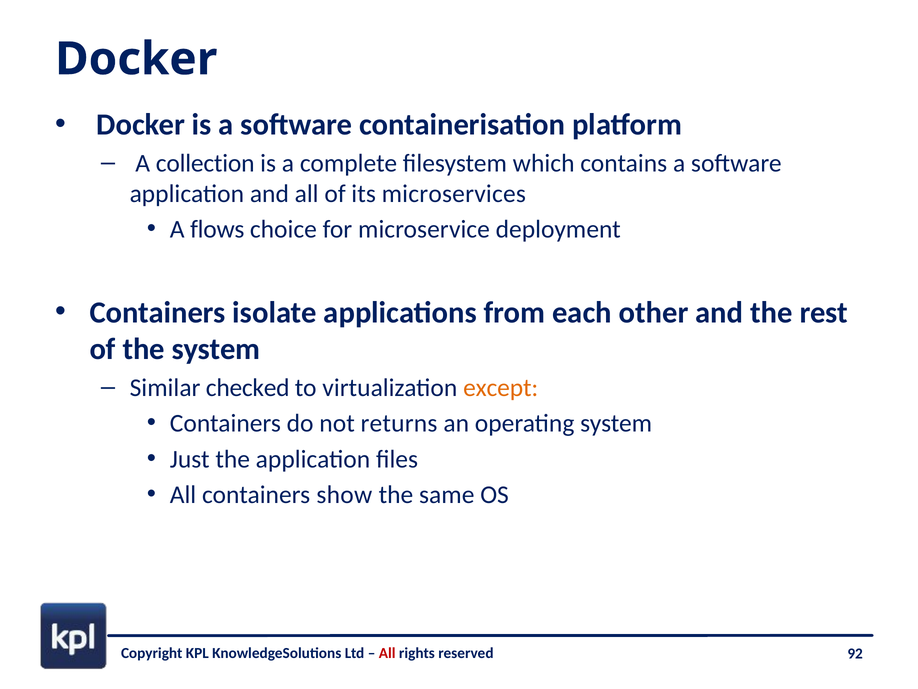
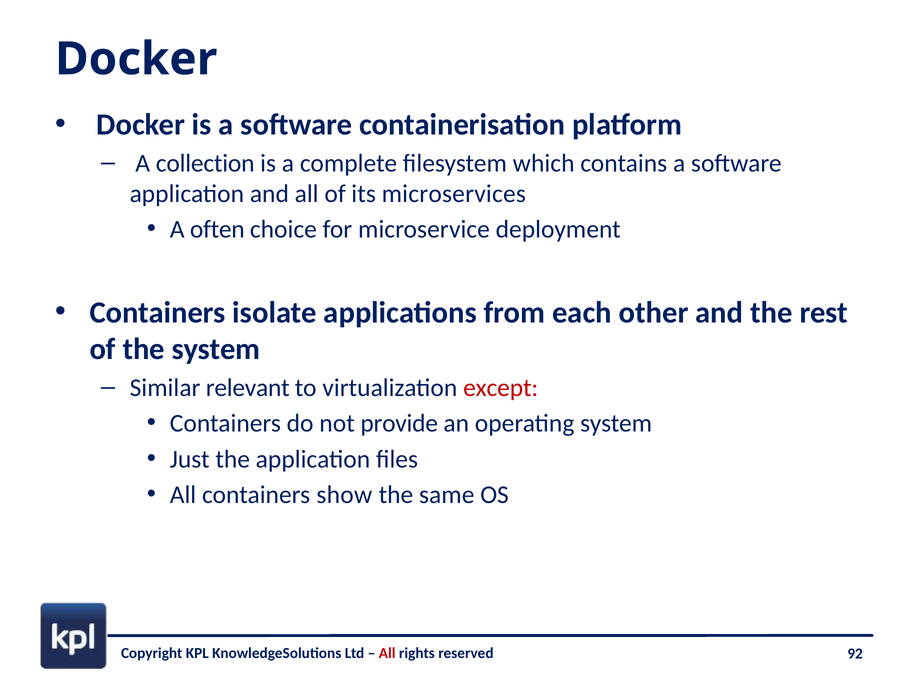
flows: flows -> often (217, 229)
checked: checked -> relevant (248, 387)
except colour: orange -> red (501, 387)
returns: returns -> provide (399, 423)
